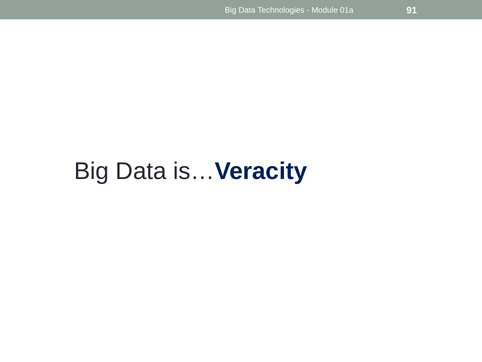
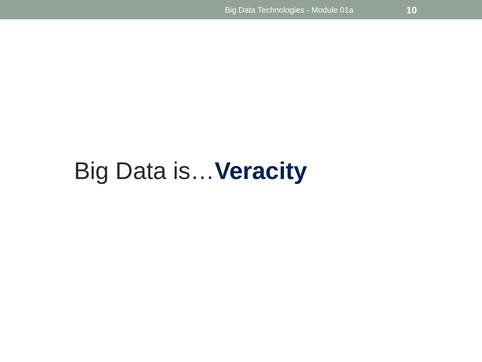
91: 91 -> 10 (412, 10)
